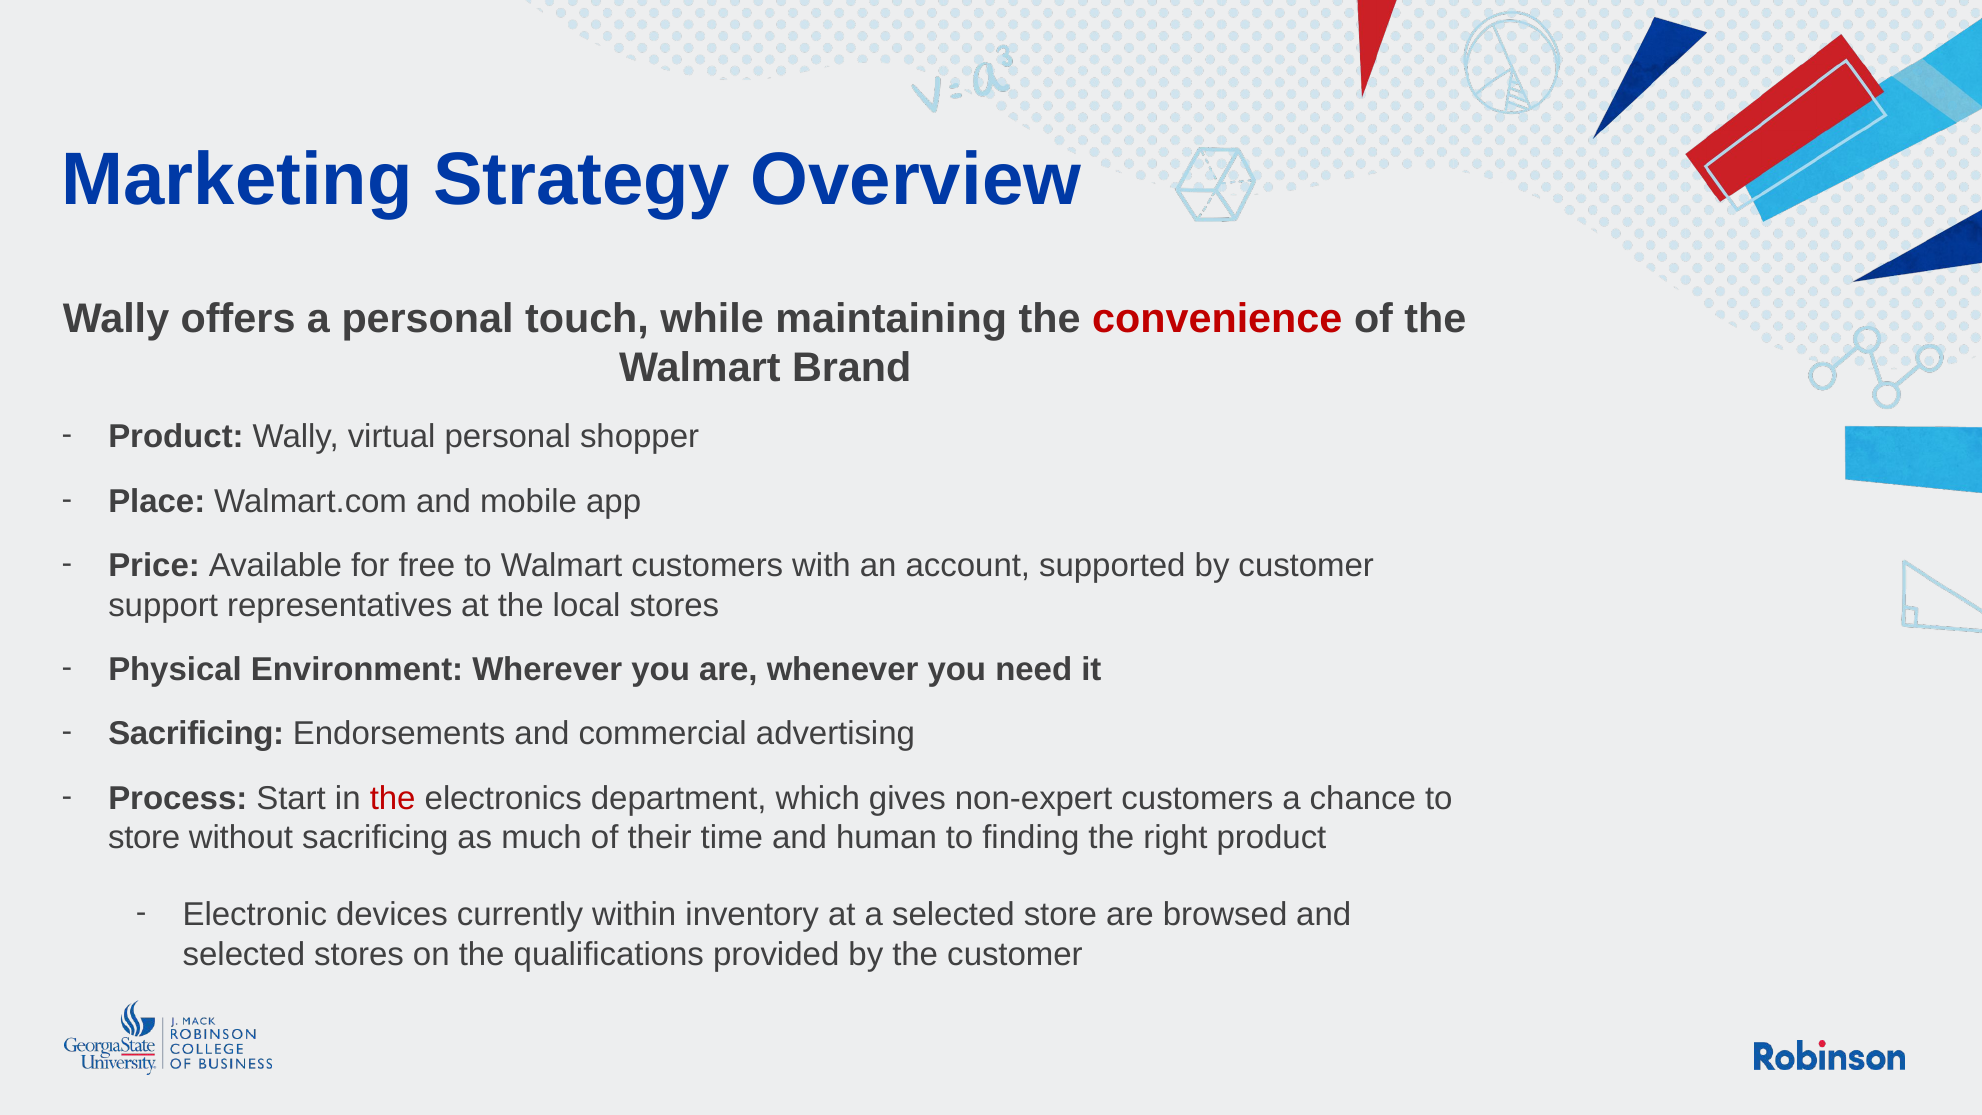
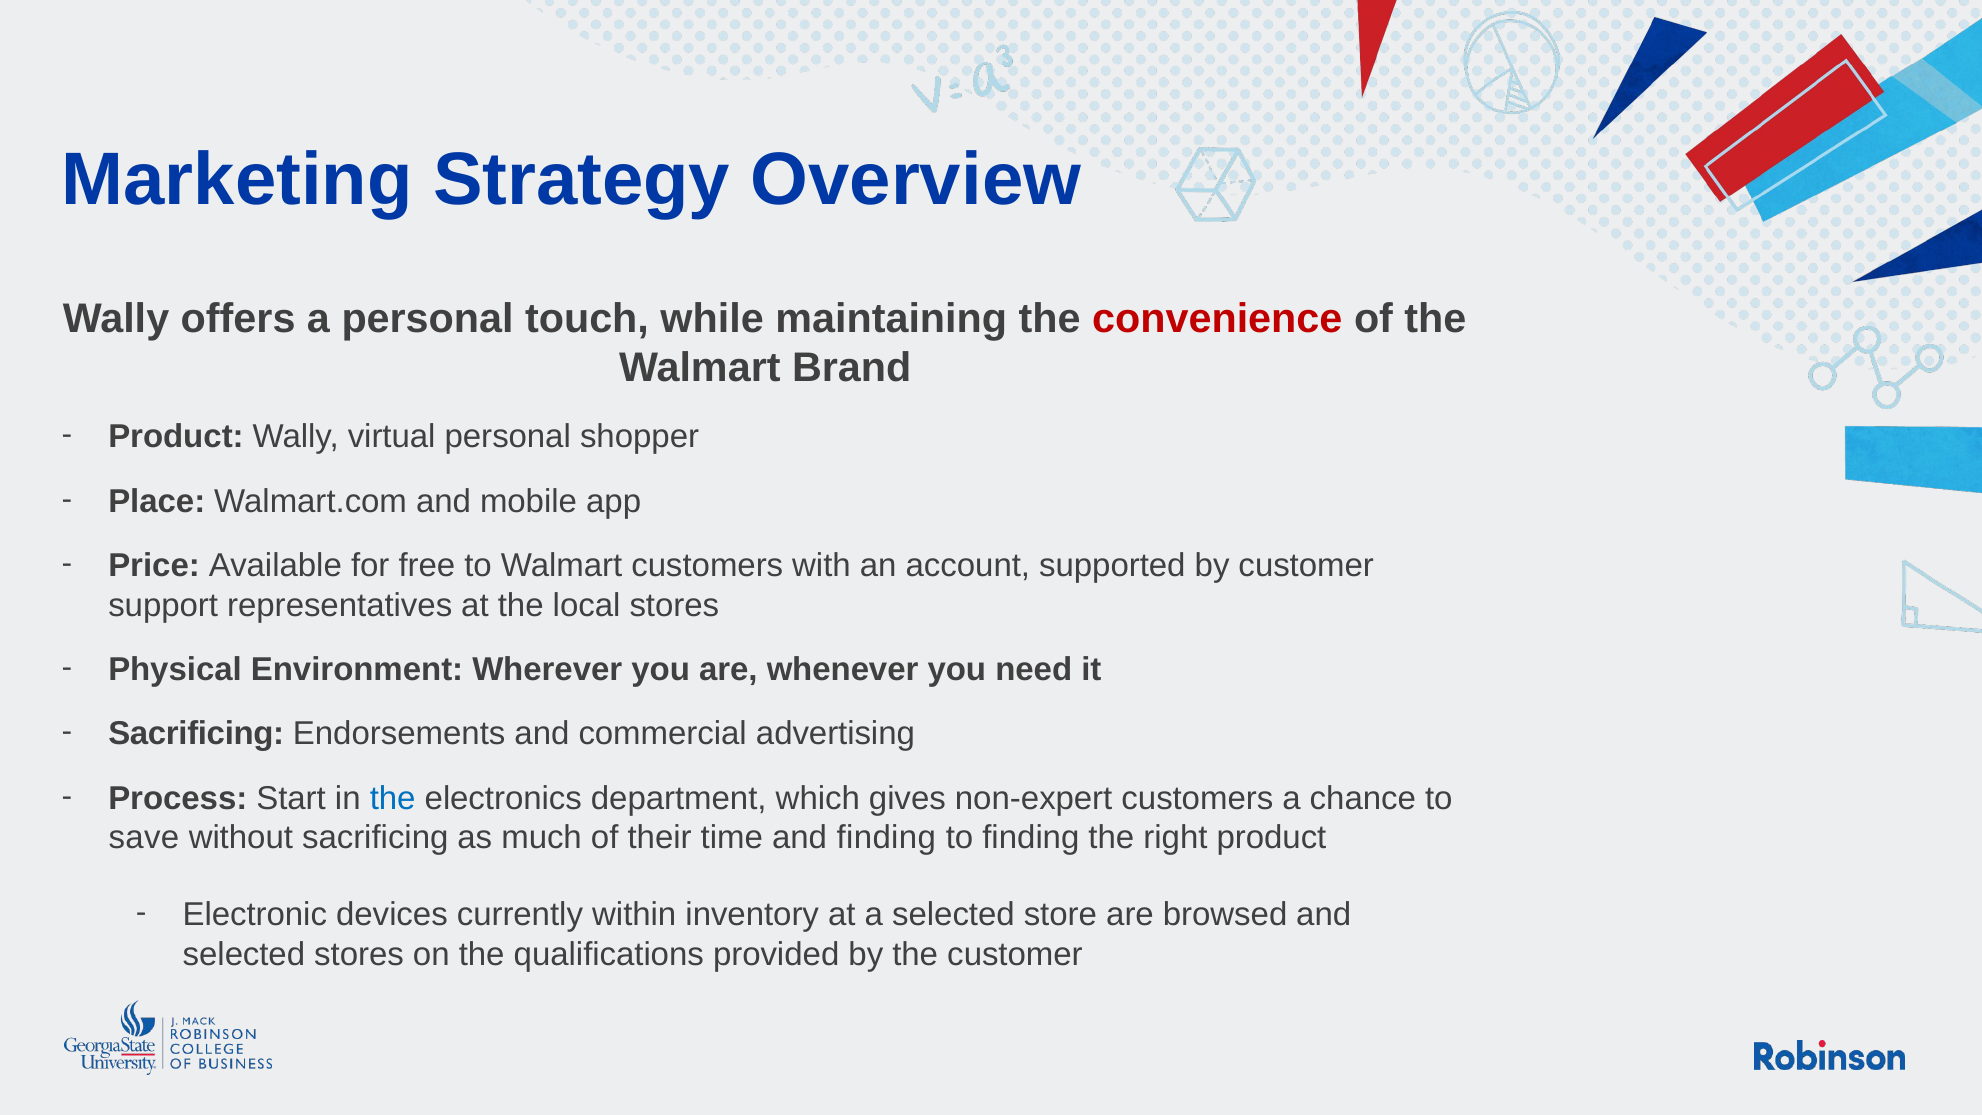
the colour: red -> blue (393, 798)
store: store -> save (144, 838)
and human: human -> finding (886, 838)
